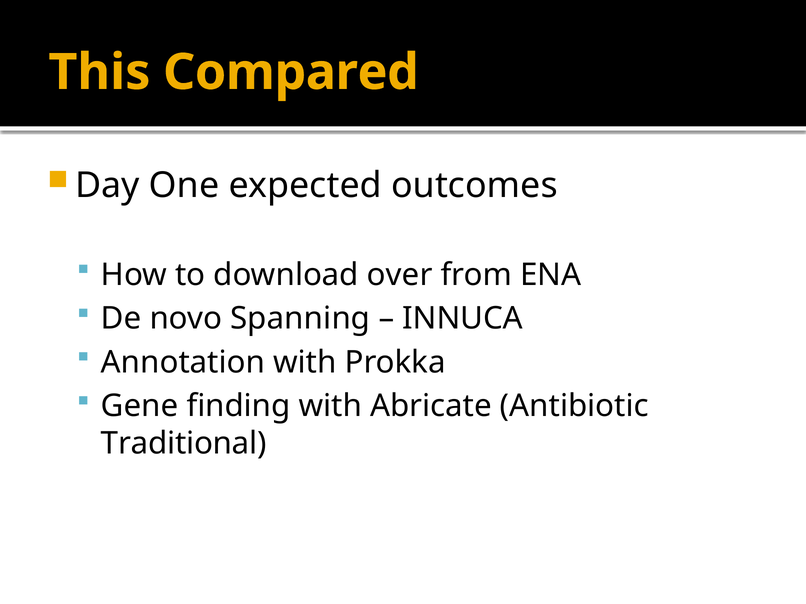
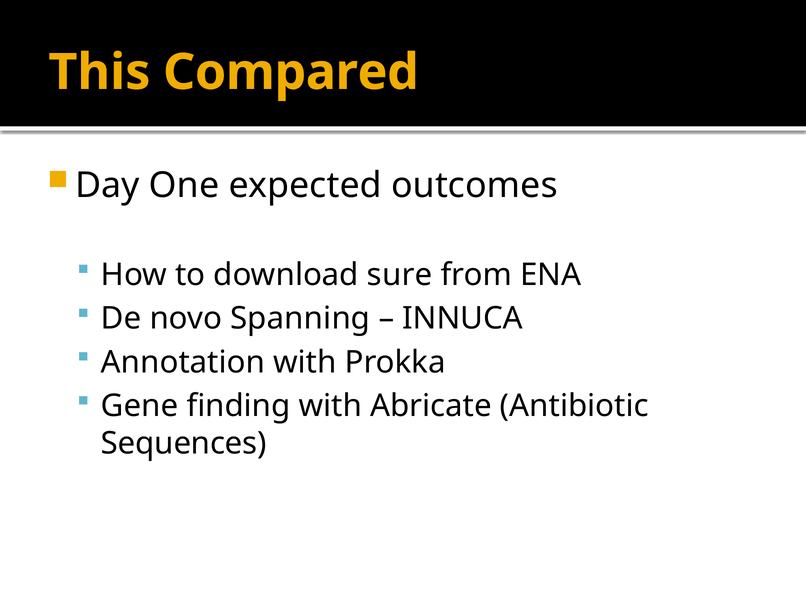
over: over -> sure (400, 275)
Traditional: Traditional -> Sequences (184, 444)
